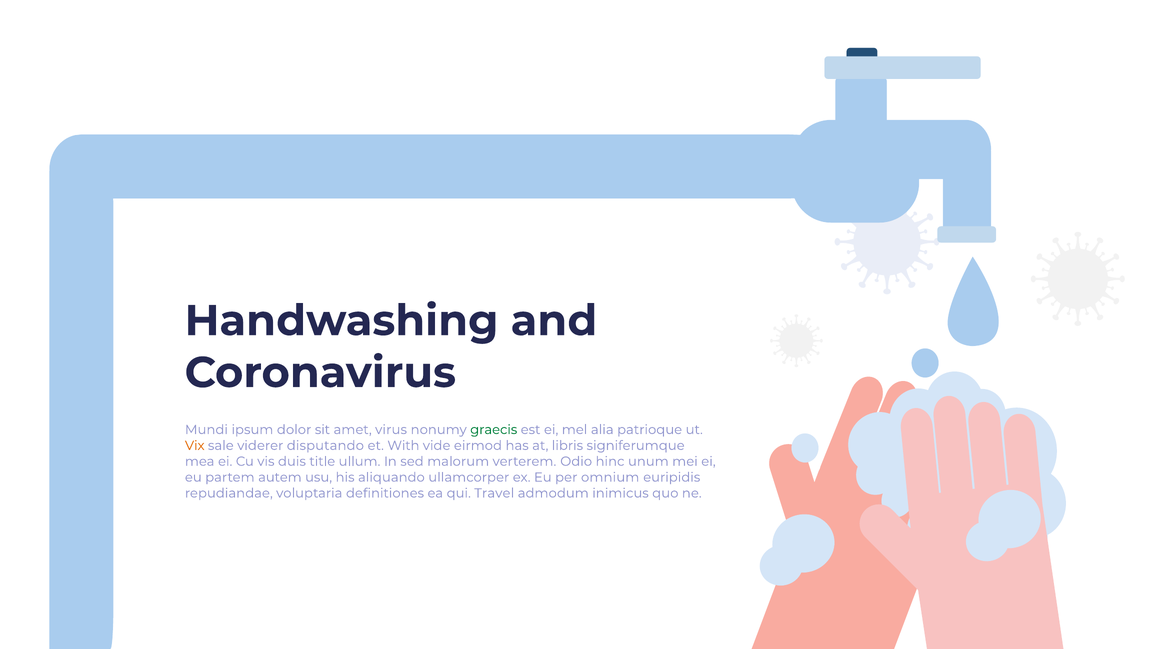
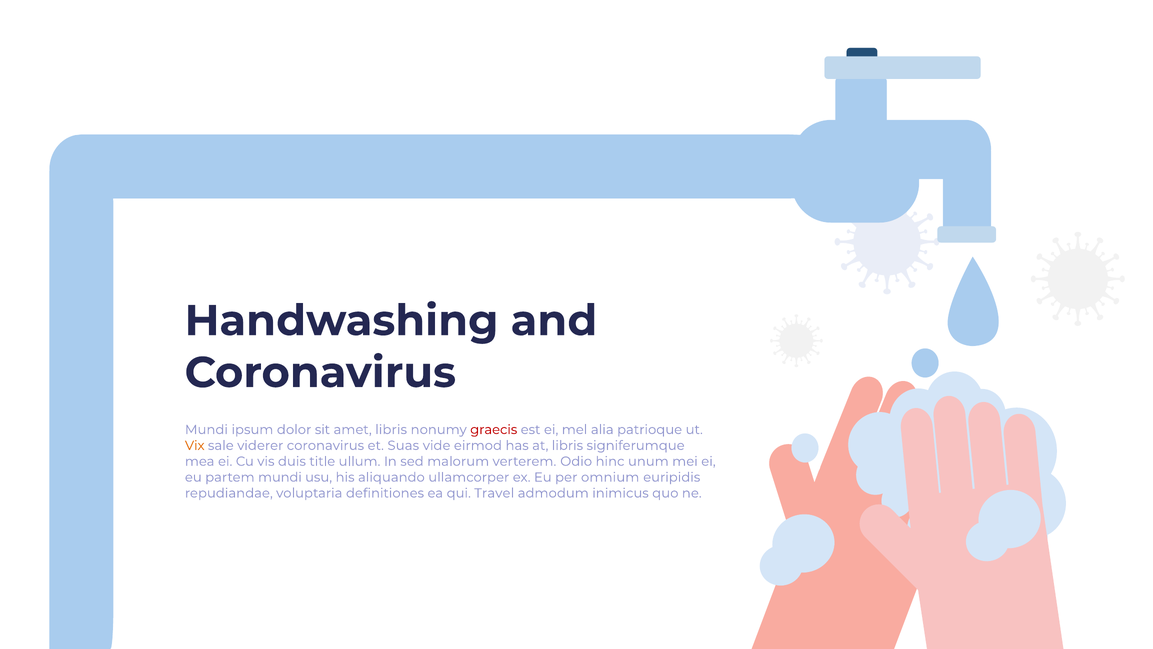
amet virus: virus -> libris (391, 429)
graecis colour: green -> red (494, 429)
viderer disputando: disputando -> coronavirus (325, 445)
With: With -> Suas (403, 445)
partem autem: autem -> mundi (280, 477)
